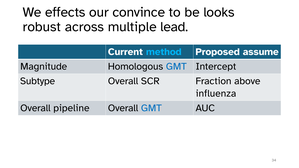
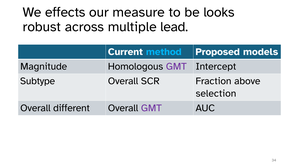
convince: convince -> measure (139, 12)
assume: assume -> models (261, 52)
GMT colour: blue -> purple (176, 67)
influenza: influenza -> selection (216, 93)
pipeline: pipeline -> different (71, 108)
GMT colour: blue -> purple (151, 108)
